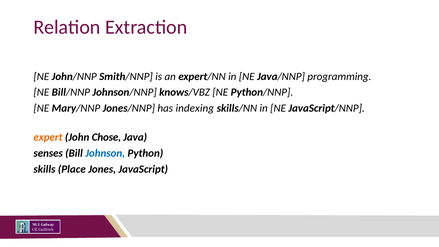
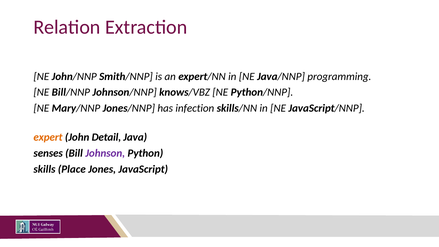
indexing: indexing -> infection (195, 108)
Chose: Chose -> Detail (106, 137)
Johnson colour: blue -> purple (105, 153)
